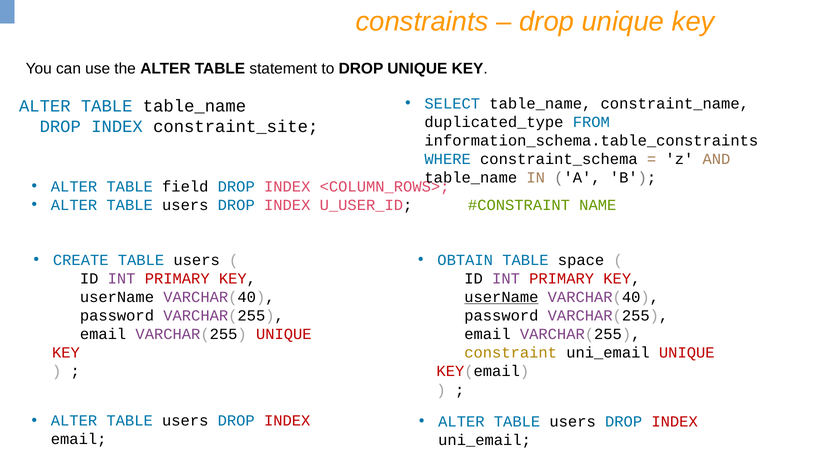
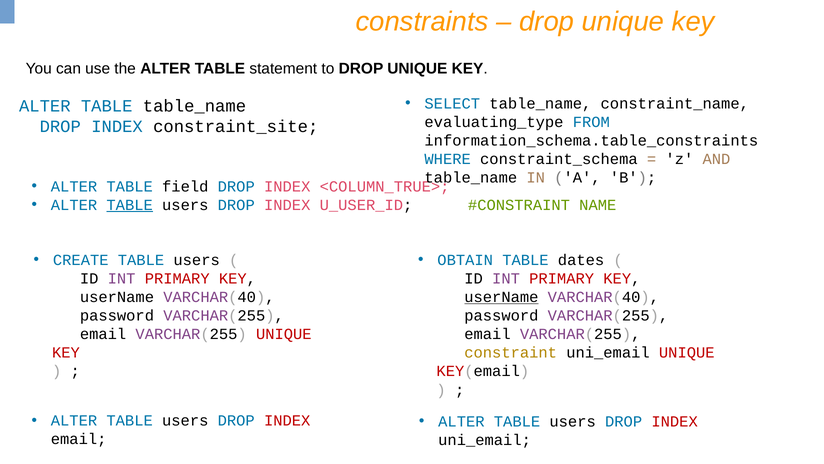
duplicated_type: duplicated_type -> evaluating_type (494, 122)
<COLUMN_ROWS>: <COLUMN_ROWS> -> <COLUMN_TRUE> (385, 186)
TABLE underline: none -> present (130, 205)
space: space -> dates (581, 260)
